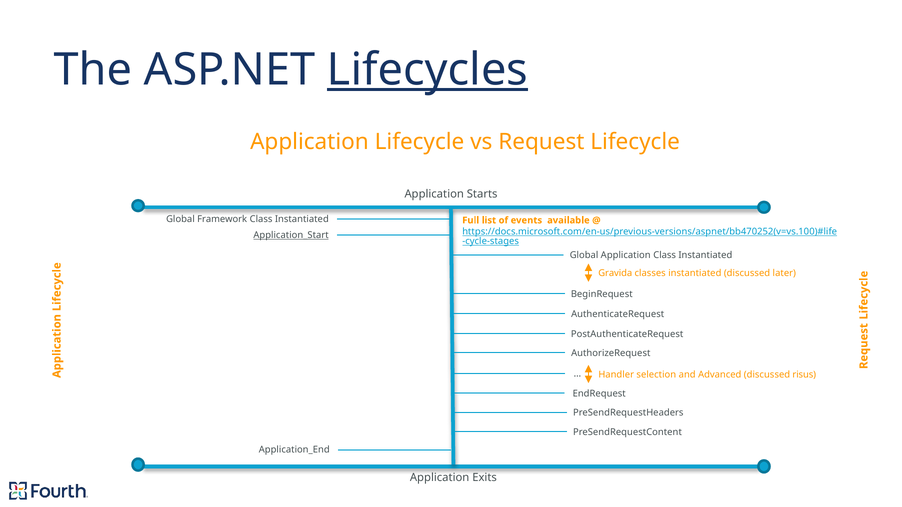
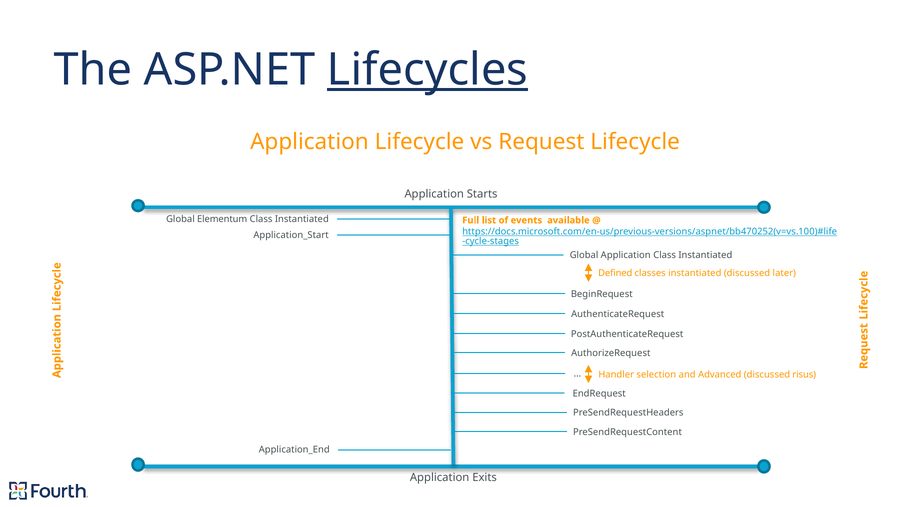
Framework: Framework -> Elementum (222, 219)
Application_Start underline: present -> none (291, 235)
Gravida: Gravida -> Defined (615, 273)
